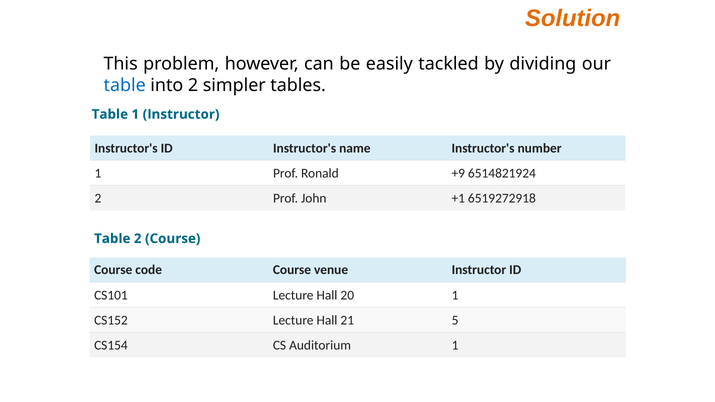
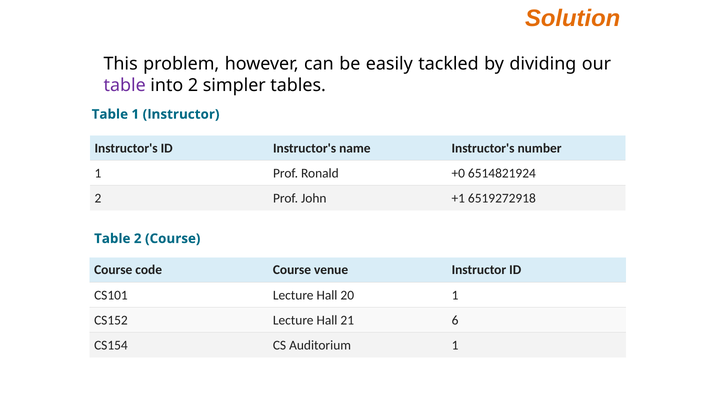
table colour: blue -> purple (125, 85)
+9: +9 -> +0 (458, 173)
5: 5 -> 6 (455, 320)
